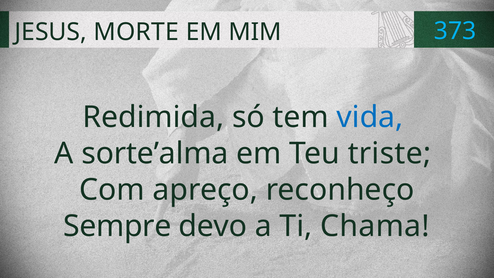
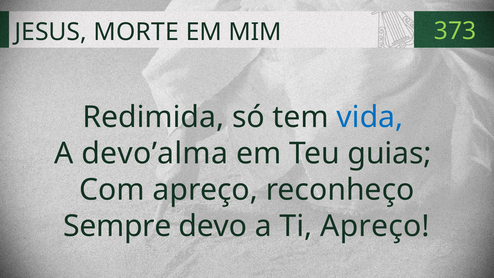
373 colour: light blue -> light green (455, 31)
sorte’alma: sorte’alma -> devo’alma (155, 154)
triste: triste -> guias (390, 154)
Ti Chama: Chama -> Apreço (375, 226)
